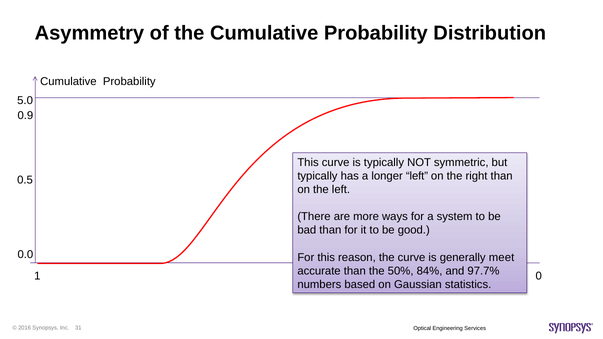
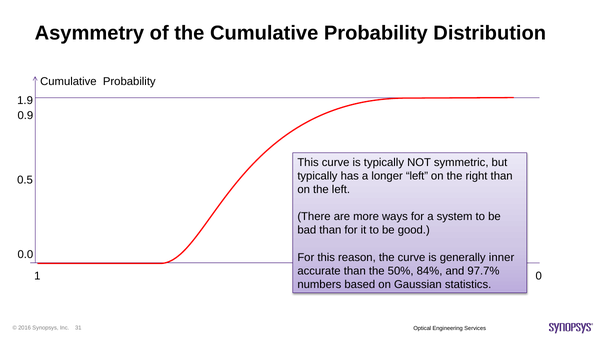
5.0: 5.0 -> 1.9 (25, 100)
meet: meet -> inner (502, 257)
